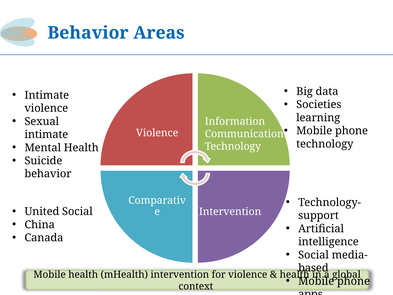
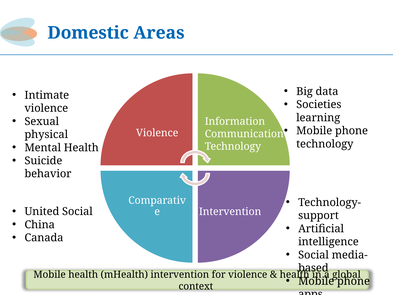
Behavior: Behavior -> Domestic (88, 33)
intimate: intimate -> physical (46, 134)
